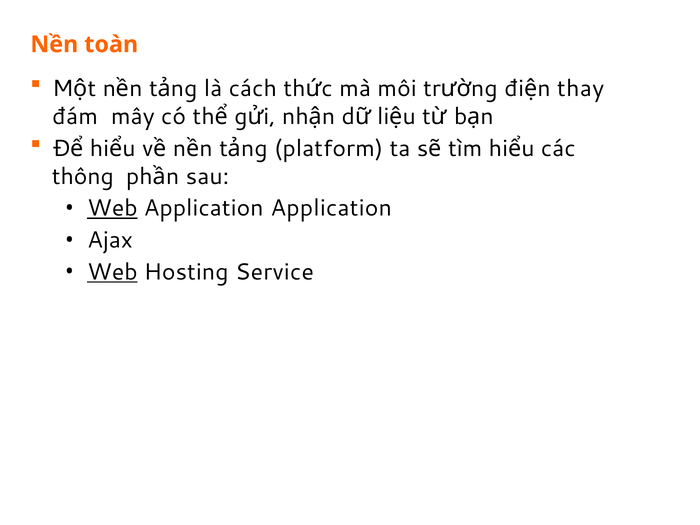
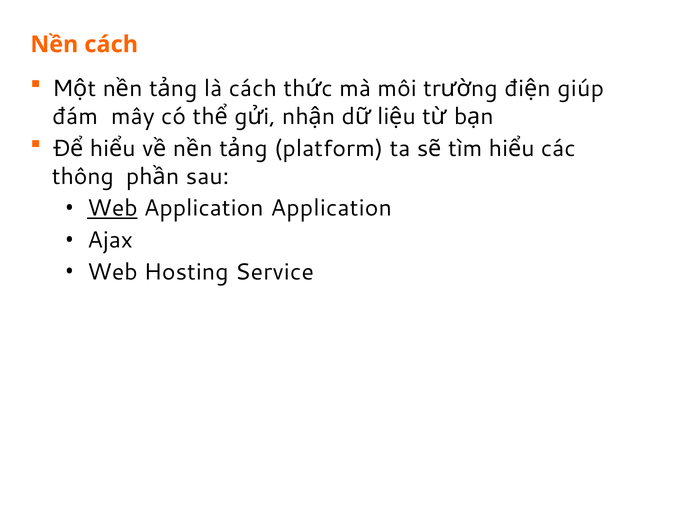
Nền toàn: toàn -> cách (111, 44)
thay: thay -> giúp (581, 89)
Web underline: present -> none (112, 272)
